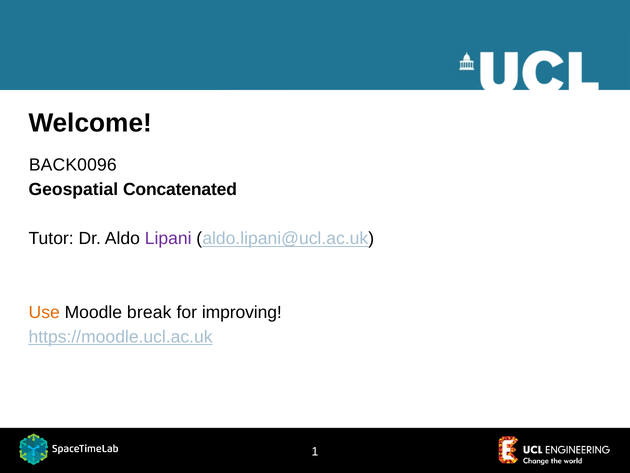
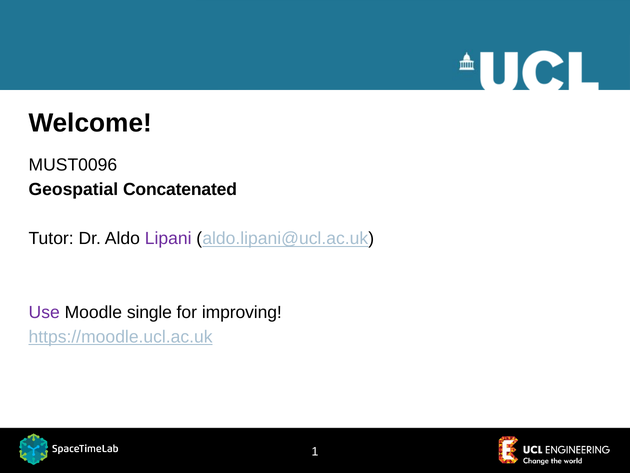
BACK0096: BACK0096 -> MUST0096 (73, 165)
Use colour: orange -> purple (44, 312)
break: break -> single (149, 312)
